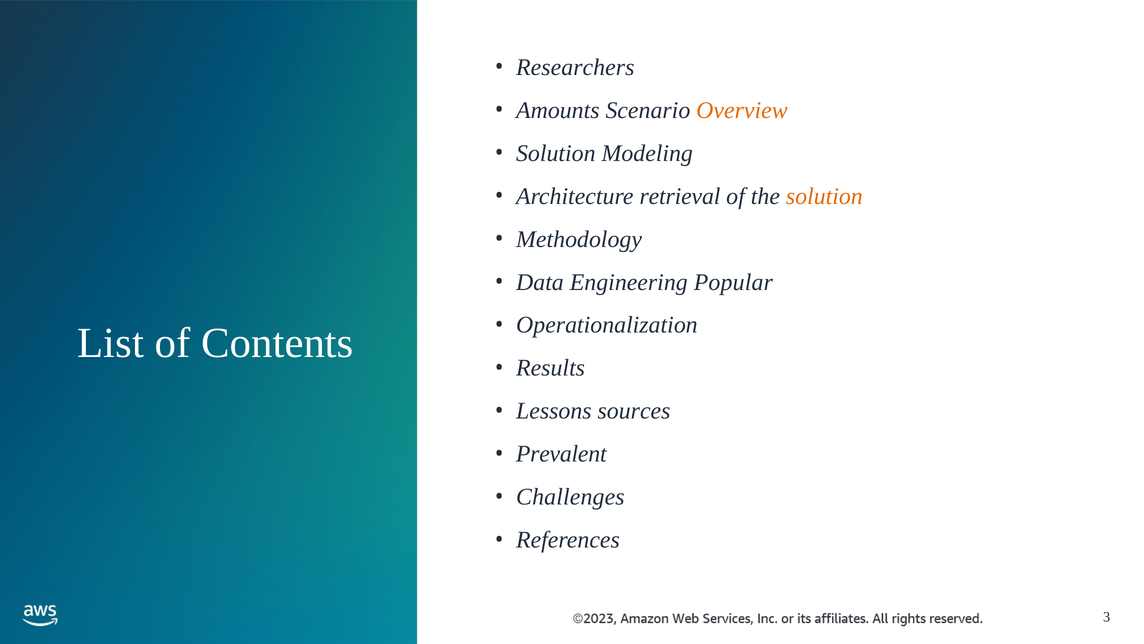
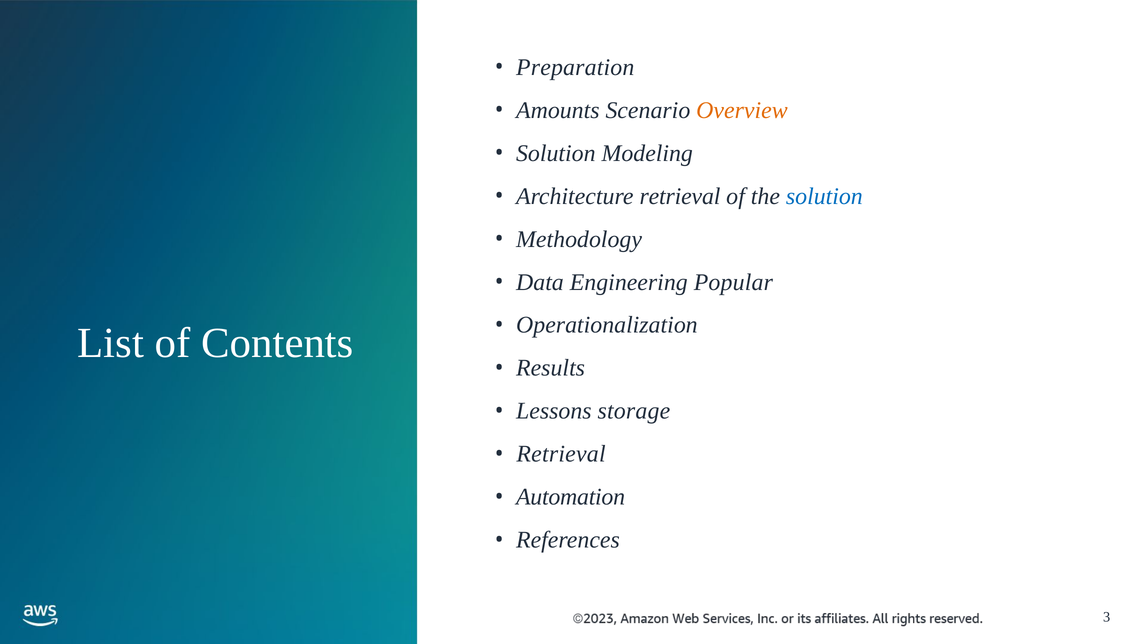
Researchers: Researchers -> Preparation (575, 67)
solution colour: orange -> blue (824, 196)
sources: sources -> storage (634, 411)
Prevalent: Prevalent -> Retrieval (561, 454)
Challenges: Challenges -> Automation (571, 497)
